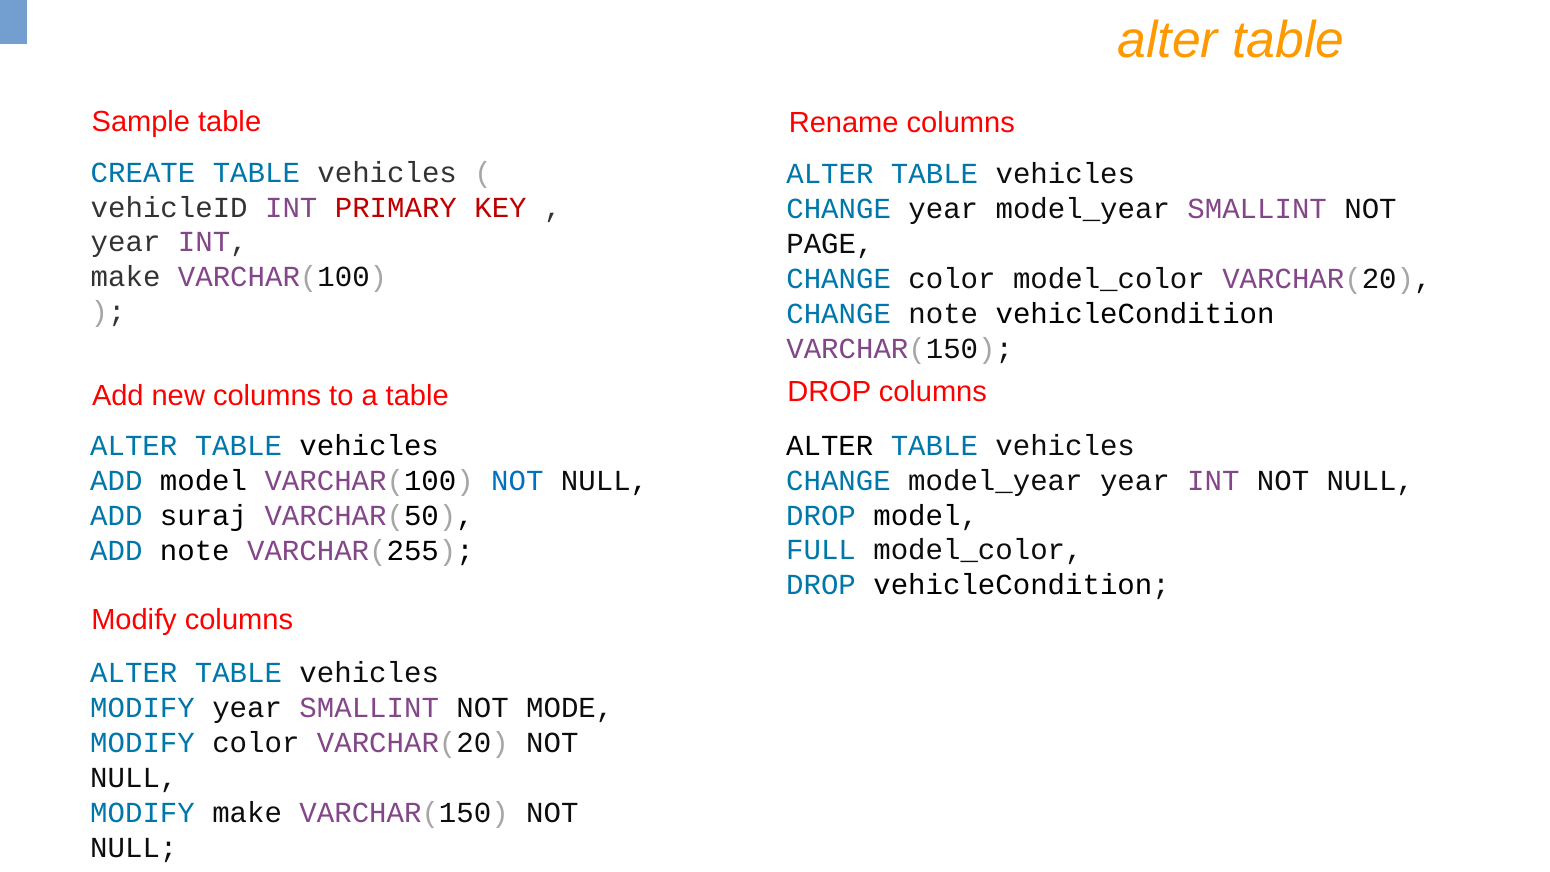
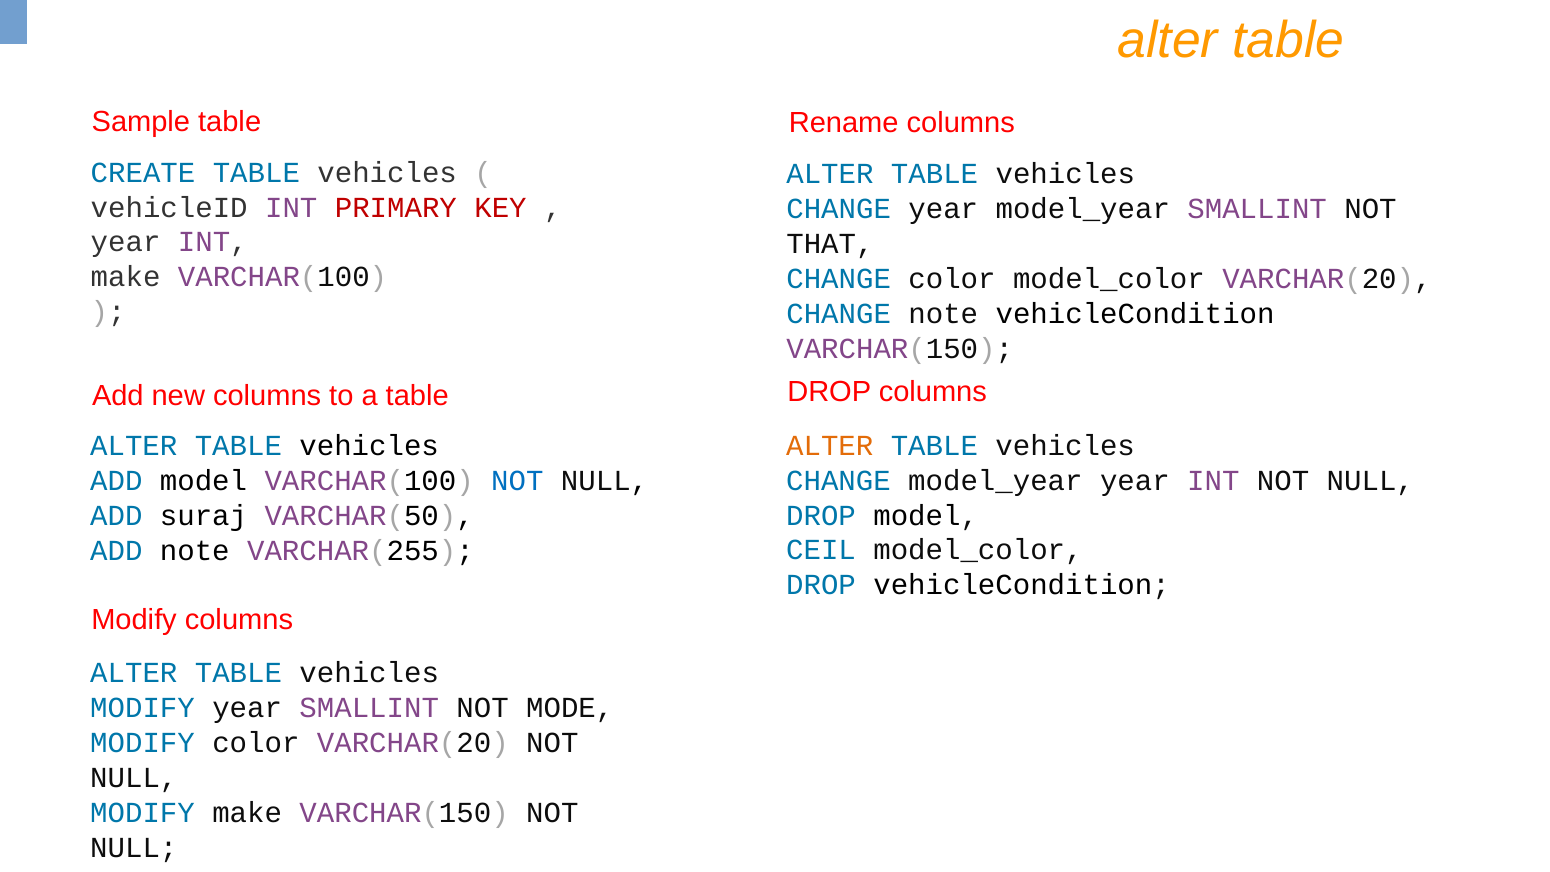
PAGE: PAGE -> THAT (830, 244)
ALTER colour: black -> orange (830, 446)
FULL: FULL -> CEIL (821, 550)
